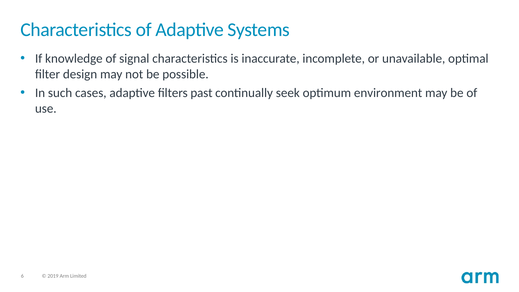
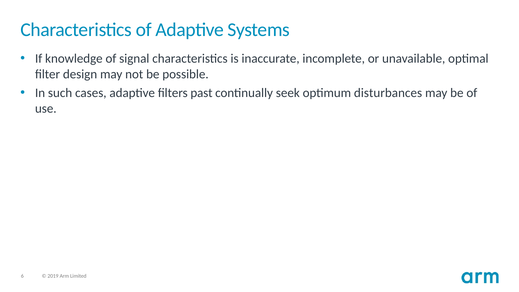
environment: environment -> disturbances (388, 93)
